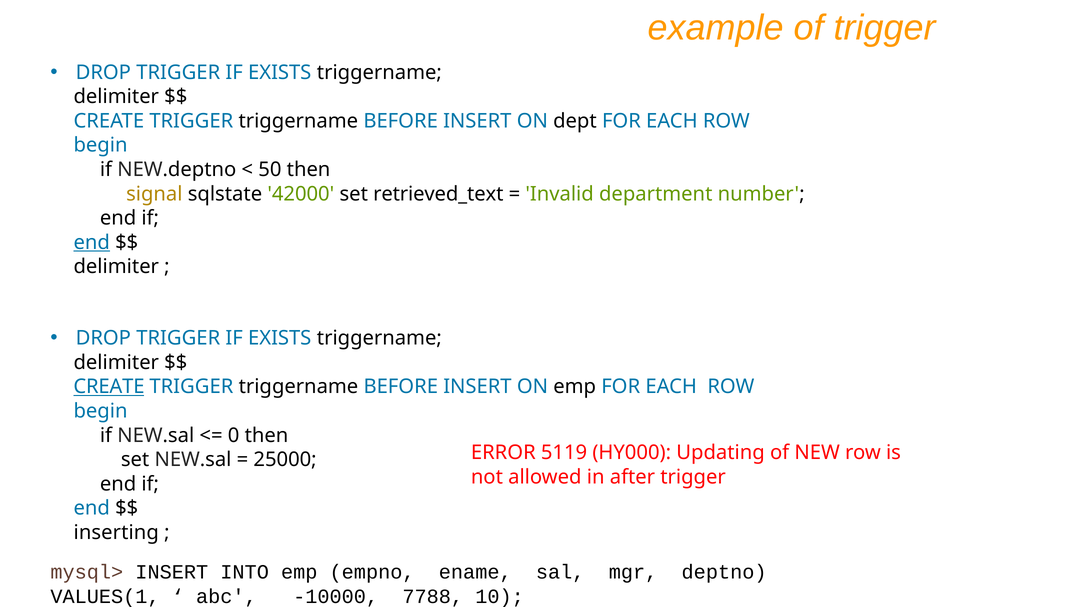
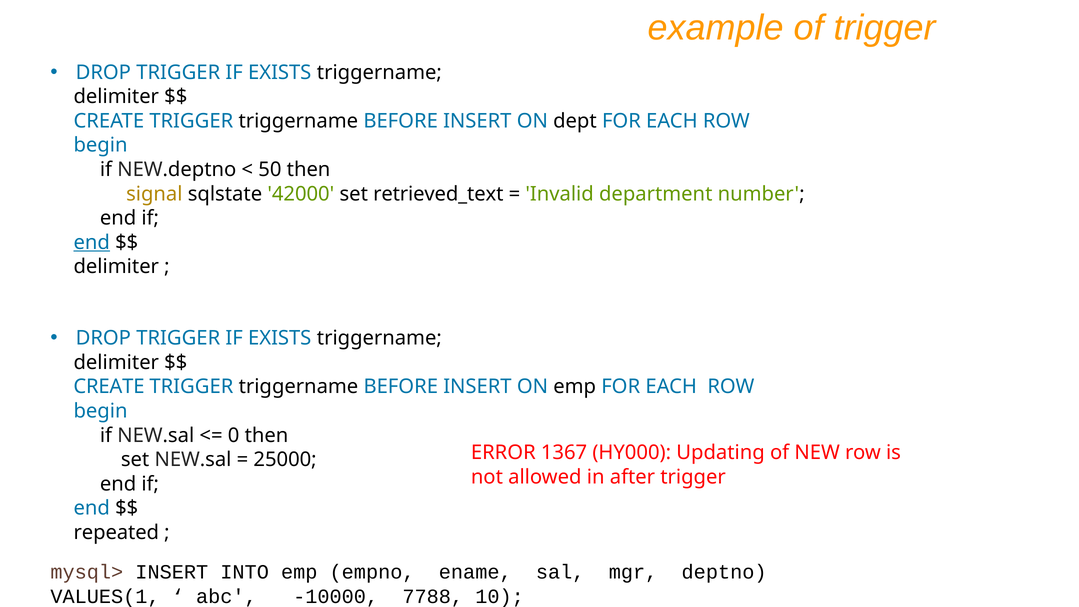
CREATE underline: present -> none (109, 387)
5119: 5119 -> 1367 (564, 453)
inserting: inserting -> repeated (116, 532)
